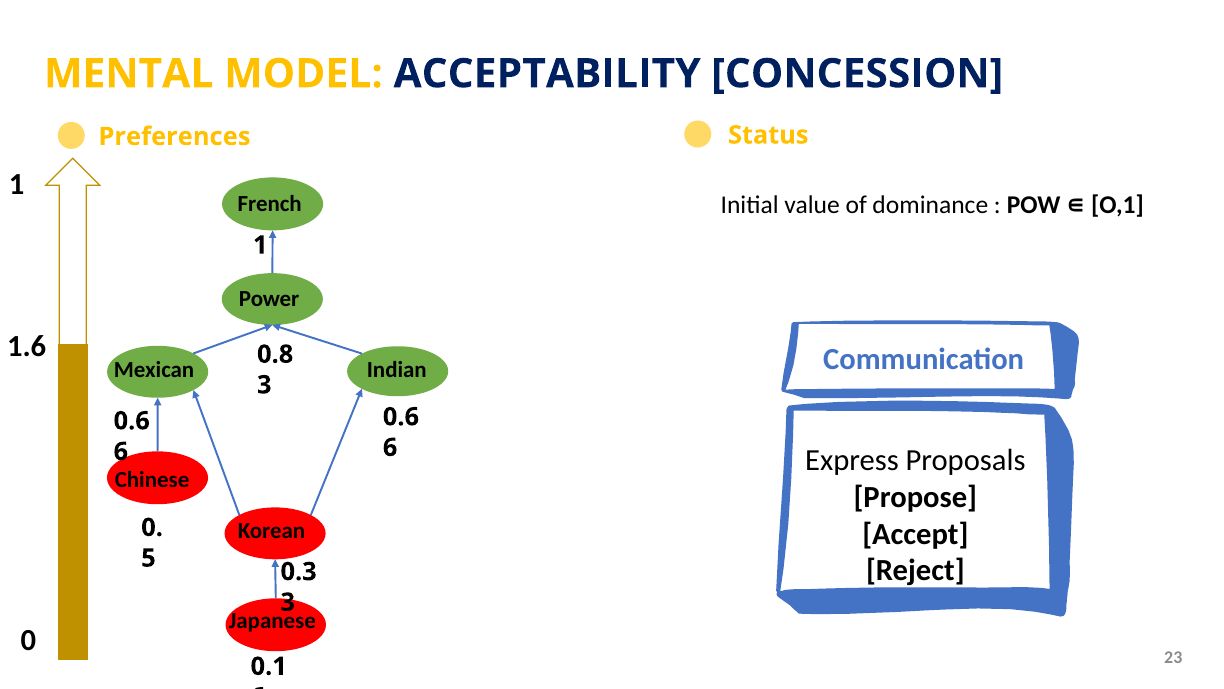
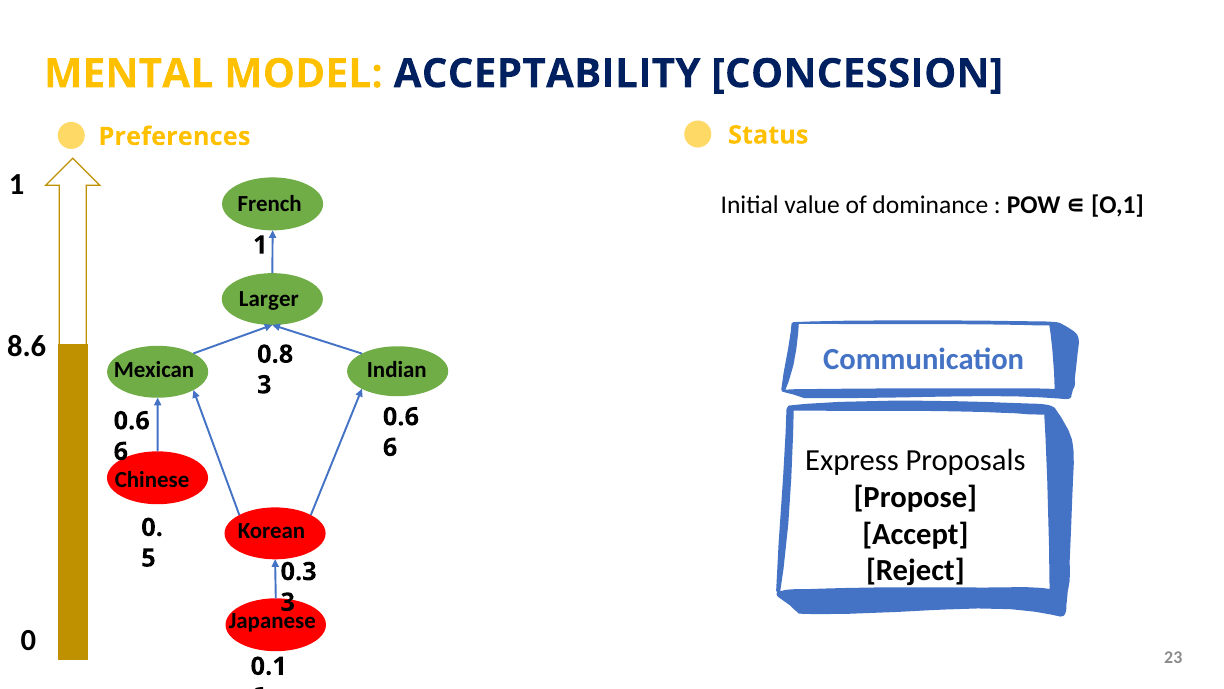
Power: Power -> Larger (269, 299)
1.6: 1.6 -> 8.6 (27, 346)
